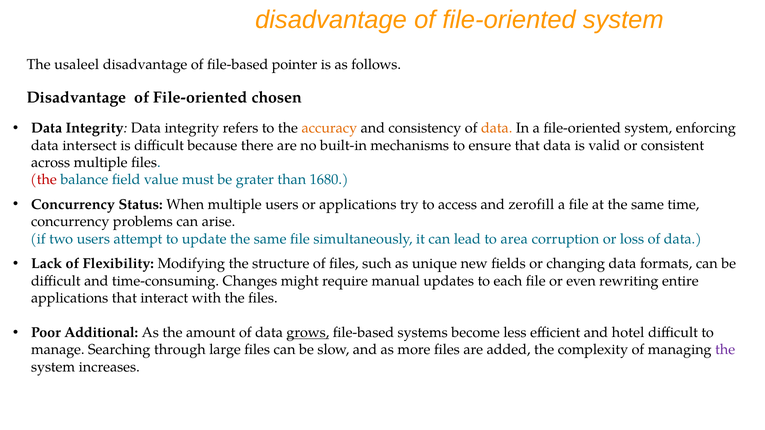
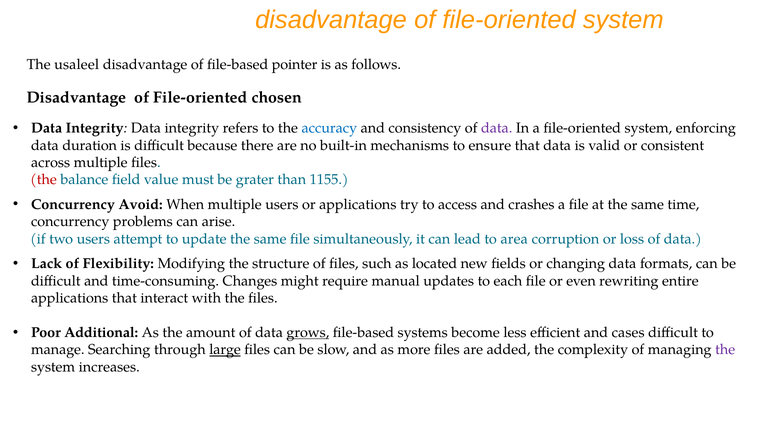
accuracy colour: orange -> blue (329, 128)
data colour: orange -> purple (497, 128)
intersect: intersect -> duration (90, 145)
1680: 1680 -> 1155 (329, 180)
Status: Status -> Avoid (141, 205)
zerofill: zerofill -> crashes (531, 205)
unique: unique -> located (435, 264)
hotel: hotel -> cases (628, 333)
large underline: none -> present (225, 350)
